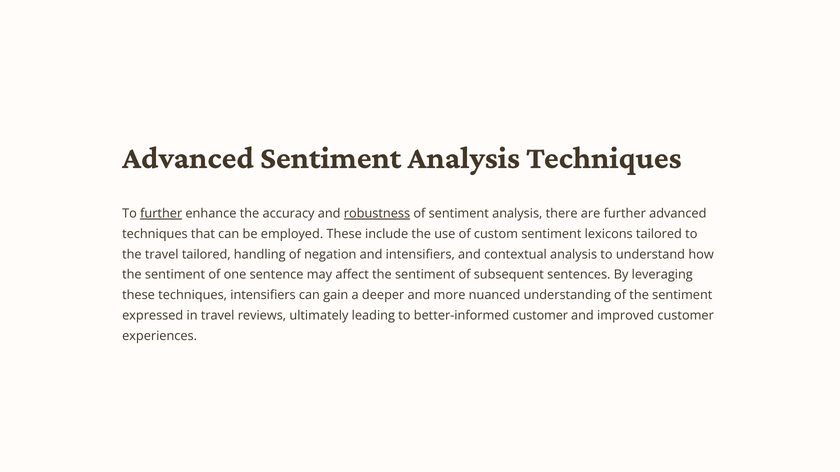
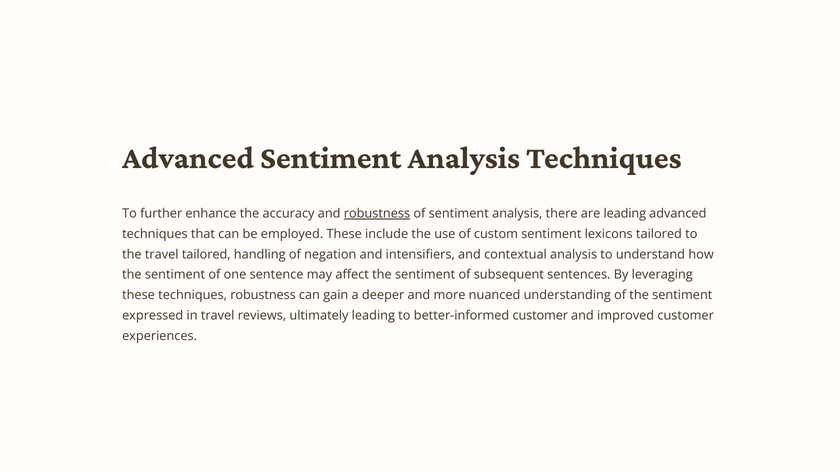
further underline: present -> none (161, 214)
are further: further -> leading (625, 214)
techniques intensifiers: intensifiers -> robustness (263, 295)
